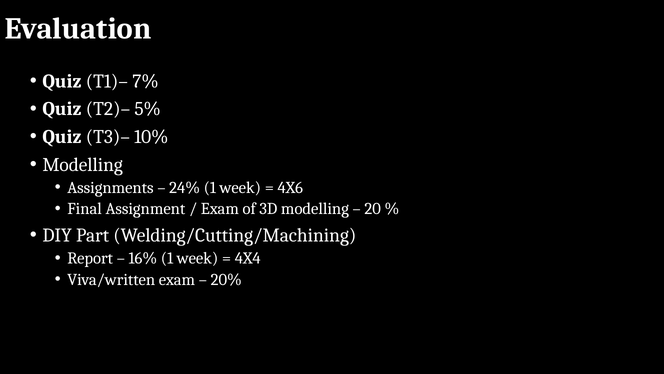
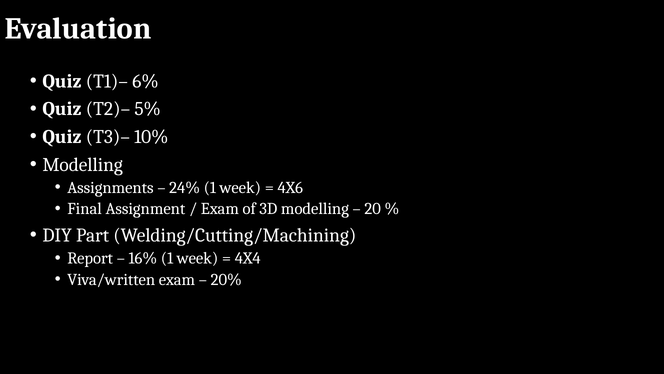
7%: 7% -> 6% (145, 81)
